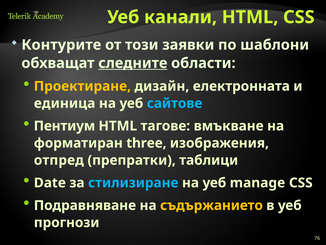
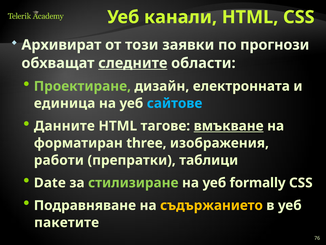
Контурите: Контурите -> Архивират (61, 45)
шаблони: шаблони -> прогнози (275, 45)
Проектиране colour: yellow -> light green (82, 86)
Пентиум: Пентиум -> Данните (64, 126)
вмъкване underline: none -> present (229, 126)
отпред: отпред -> работи (59, 160)
стилизиране colour: light blue -> light green (133, 182)
manage: manage -> formally (258, 182)
прогнози: прогнози -> пакетите (67, 222)
